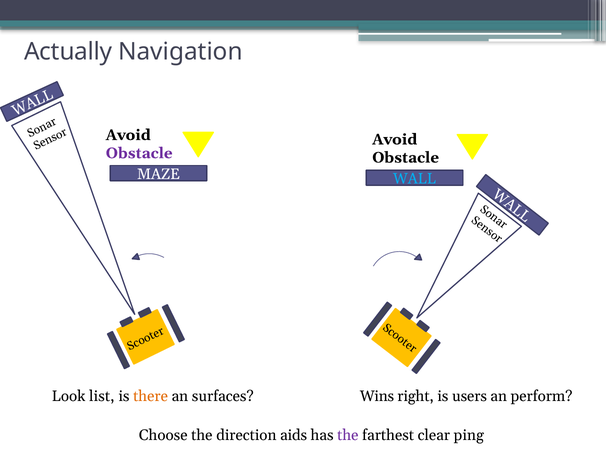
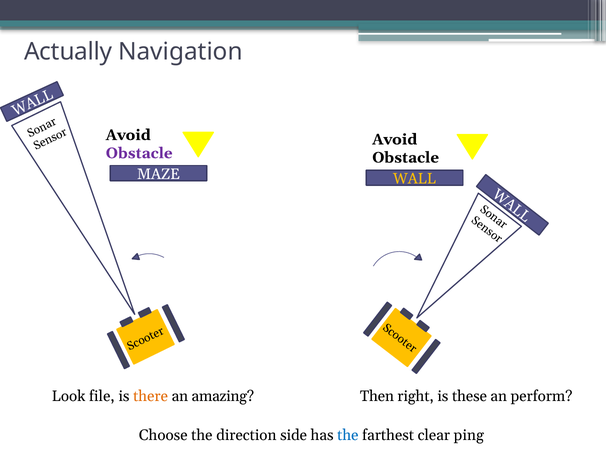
WALL colour: light blue -> yellow (415, 179)
Wins: Wins -> Then (377, 397)
users: users -> these (469, 397)
list: list -> file (102, 397)
surfaces: surfaces -> amazing (223, 397)
aids: aids -> side (294, 436)
the colour: purple -> blue (348, 436)
